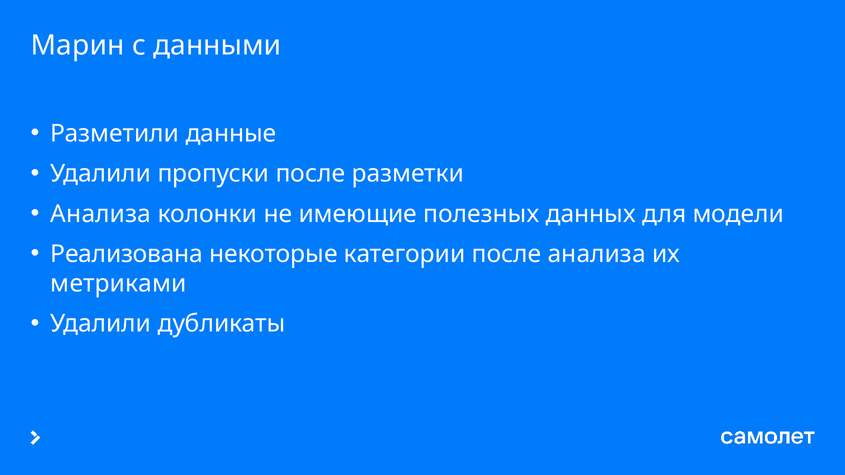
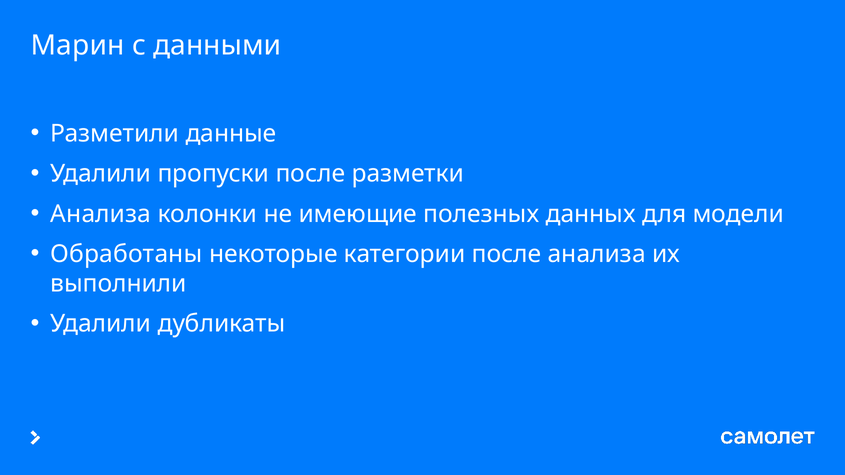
Реализована: Реализована -> Обработаны (126, 254)
метриками: метриками -> выполнили (119, 284)
